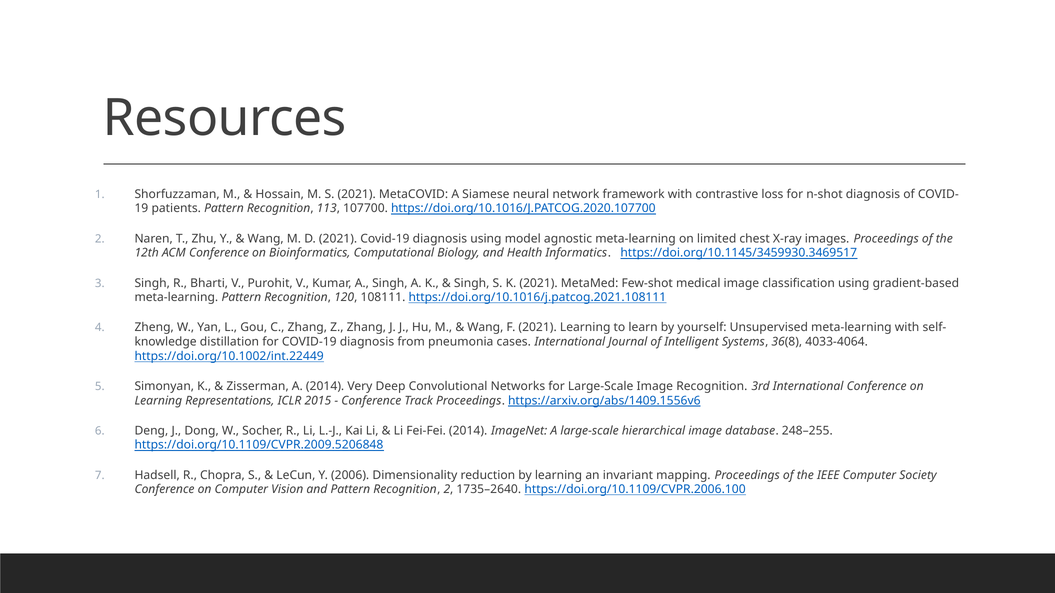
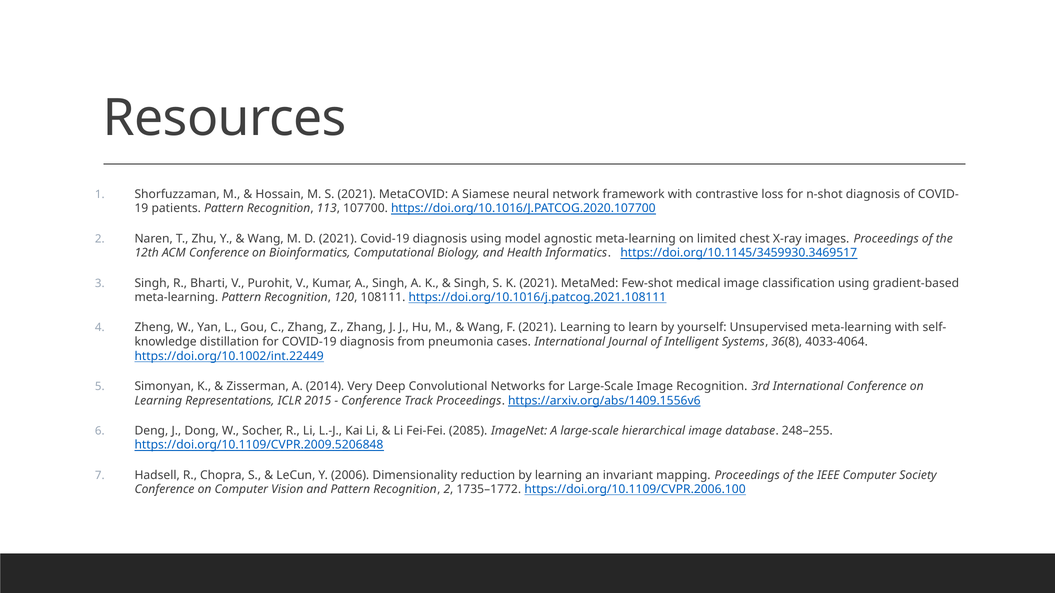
Fei-Fei 2014: 2014 -> 2085 (468, 431)
1735–2640: 1735–2640 -> 1735–1772 (489, 490)
